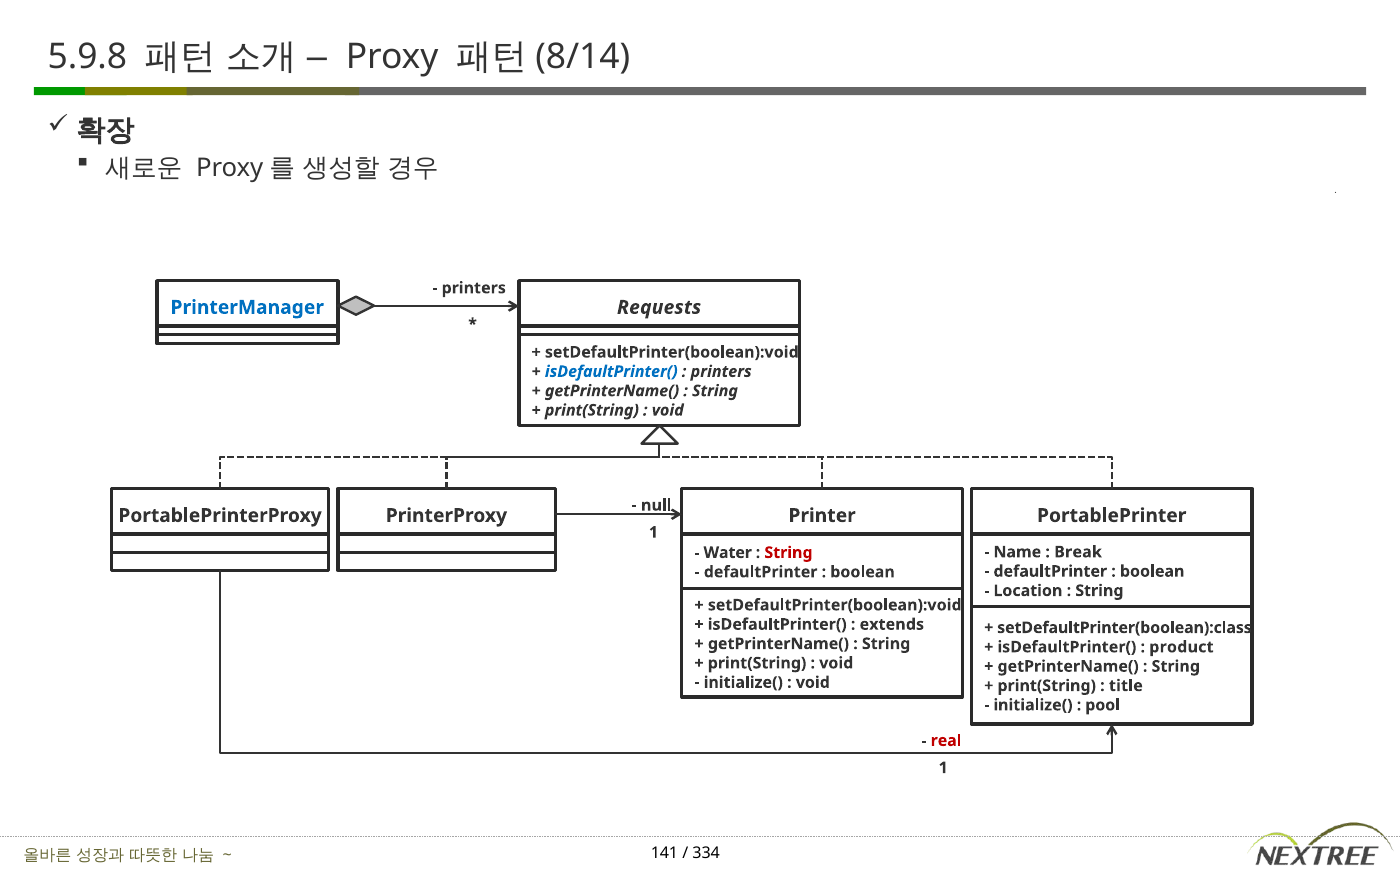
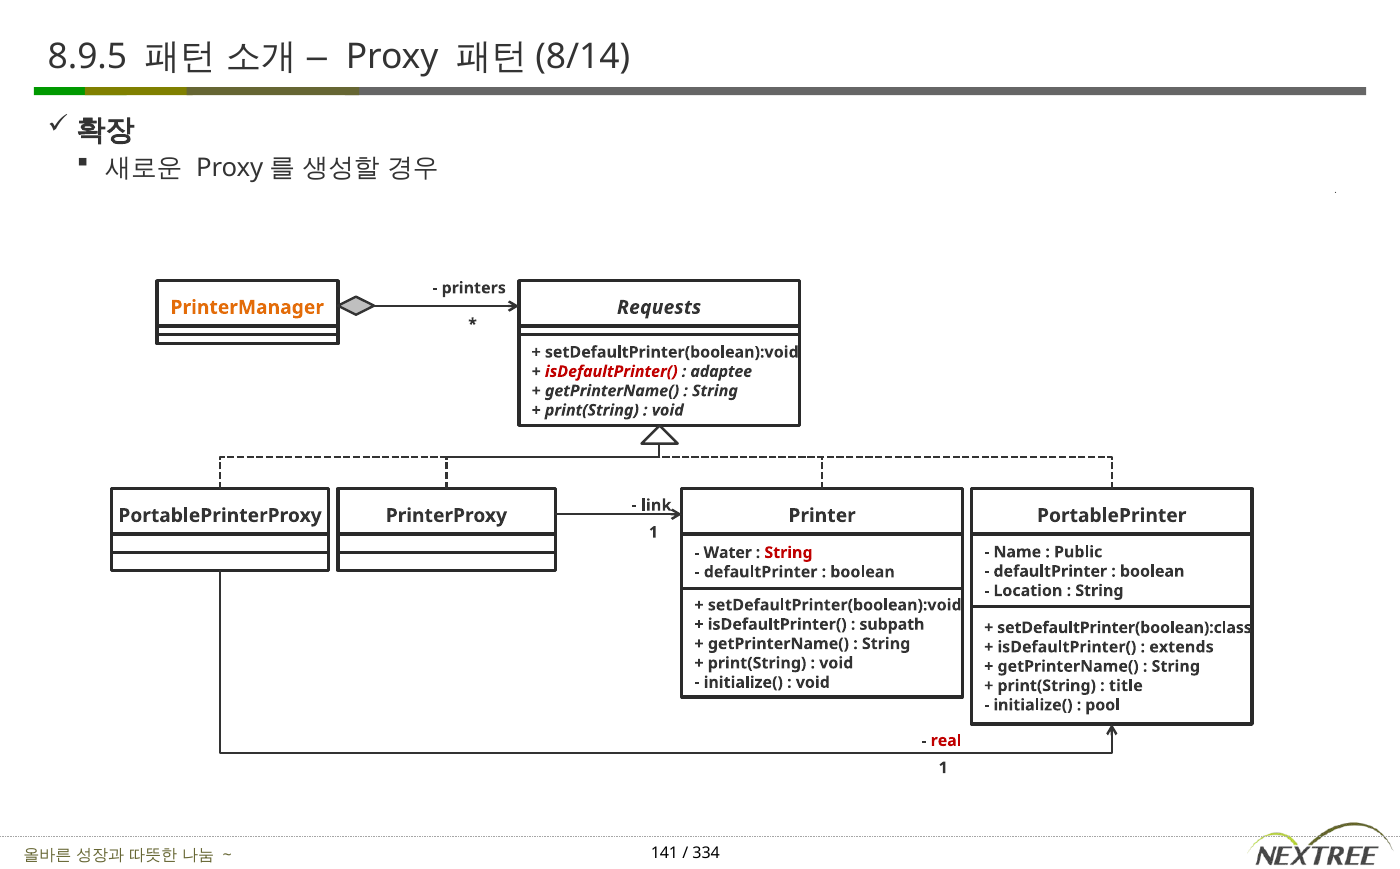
5.9.8: 5.9.8 -> 8.9.5 (87, 56)
PrinterManager colour: blue -> orange (247, 307)
isDefaultPrinter( colour: blue -> red (611, 372)
printers: printers -> adaptee (721, 372)
null: null -> link (656, 505)
Break: Break -> Public (1078, 552)
extends: extends -> subpath (892, 624)
product: product -> extends (1181, 647)
